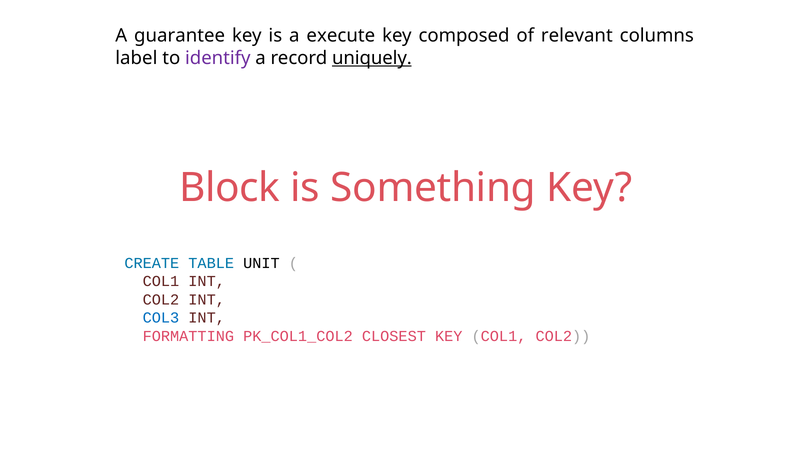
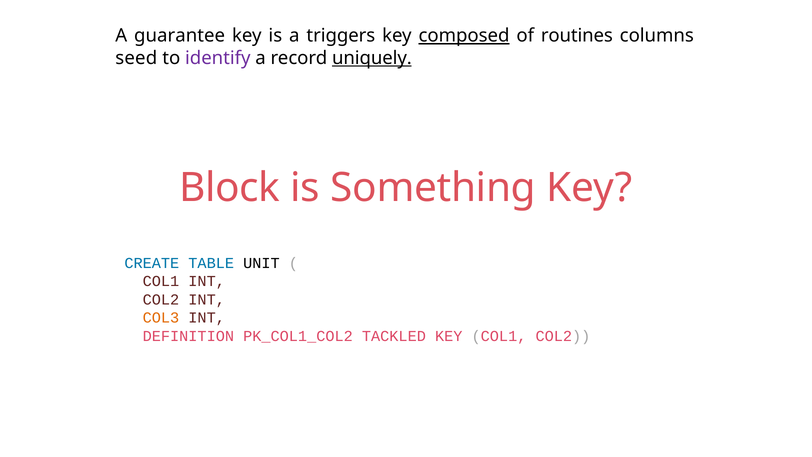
execute: execute -> triggers (341, 36)
composed underline: none -> present (464, 36)
relevant: relevant -> routines (577, 36)
label: label -> seed (136, 58)
COL3 colour: blue -> orange (161, 318)
FORMATTING: FORMATTING -> DEFINITION (188, 336)
CLOSEST: CLOSEST -> TACKLED (394, 336)
